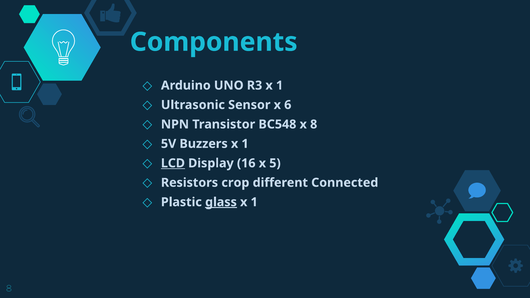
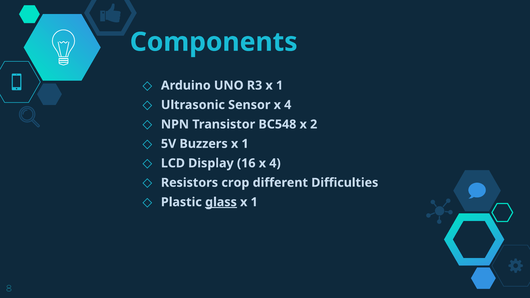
Sensor x 6: 6 -> 4 (288, 105)
x 8: 8 -> 2 (314, 124)
LCD underline: present -> none (173, 163)
16 x 5: 5 -> 4 (275, 163)
Connected: Connected -> Difficulties (345, 183)
